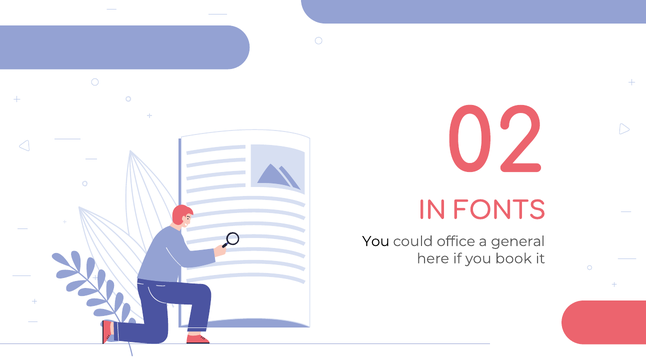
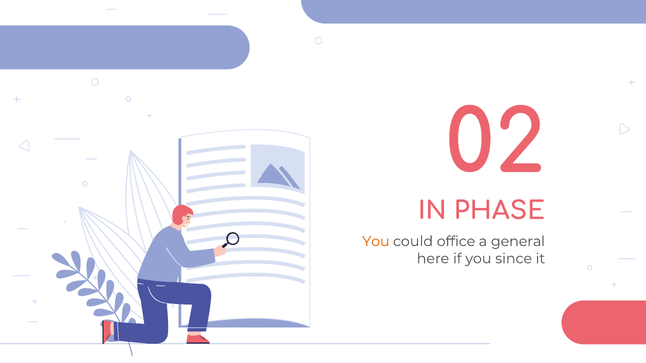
FONTS: FONTS -> PHASE (499, 211)
You colour: black -> orange (376, 242)
book: book -> since (514, 259)
